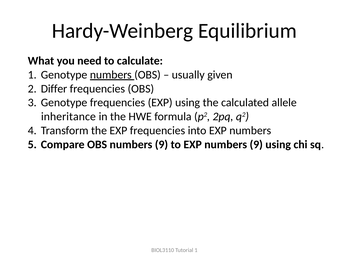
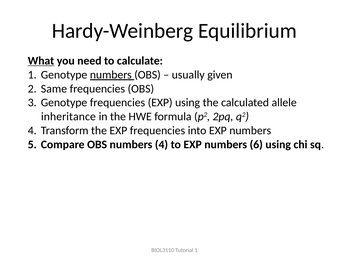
What underline: none -> present (41, 61)
Differ: Differ -> Same (54, 89)
OBS numbers 9: 9 -> 4 (161, 144)
EXP numbers 9: 9 -> 6 (256, 144)
